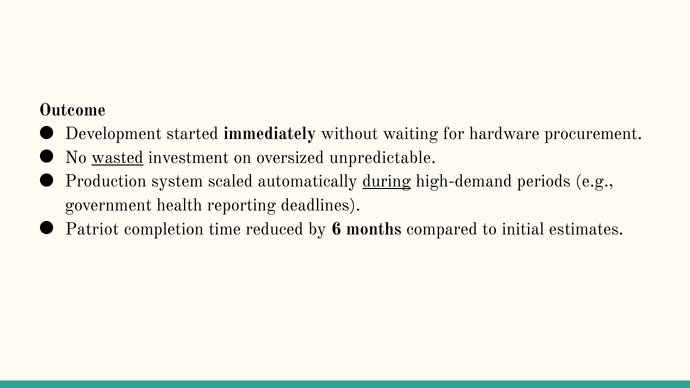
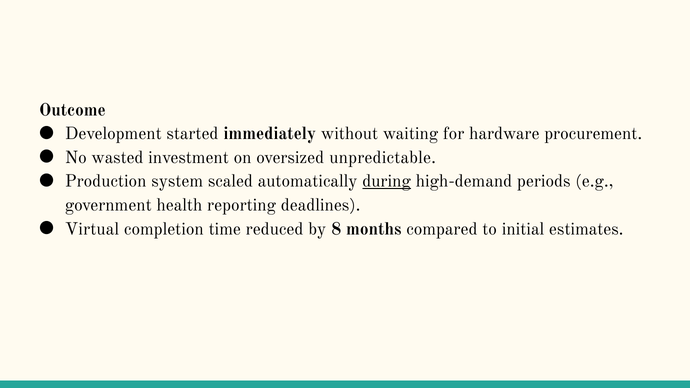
wasted underline: present -> none (117, 158)
Patriot: Patriot -> Virtual (92, 229)
6: 6 -> 8 (336, 229)
